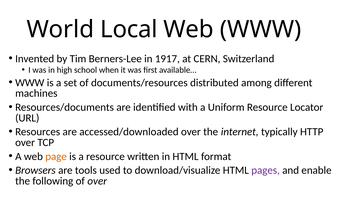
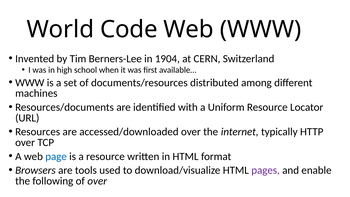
Local: Local -> Code (129, 29)
1917: 1917 -> 1904 (167, 59)
page colour: orange -> blue (56, 156)
